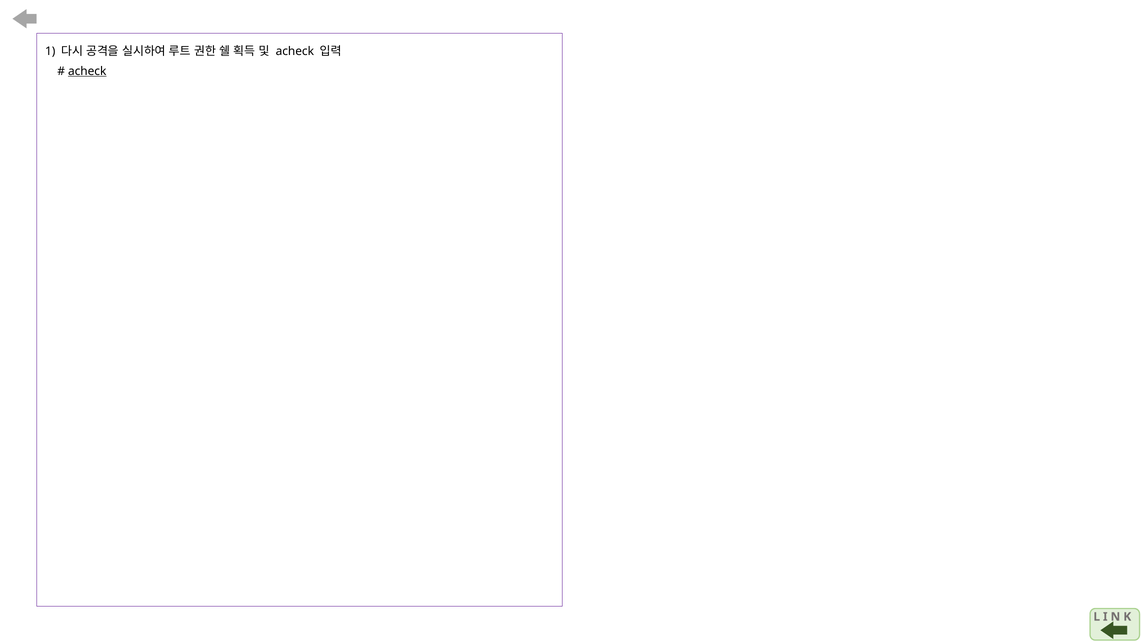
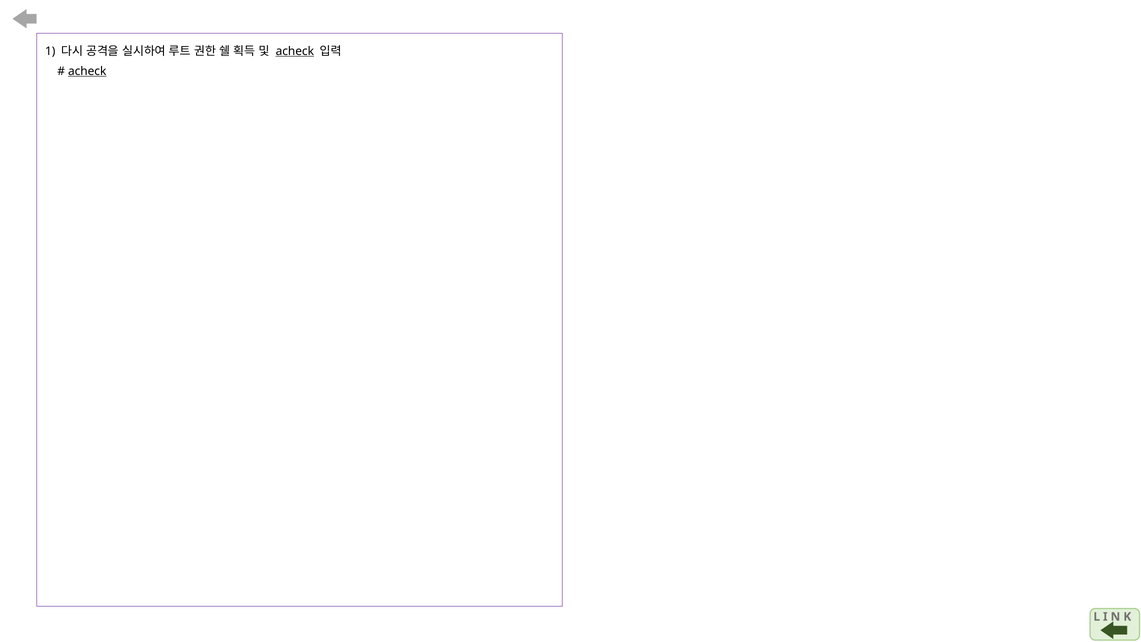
acheck underline: none -> present (295, 51)
